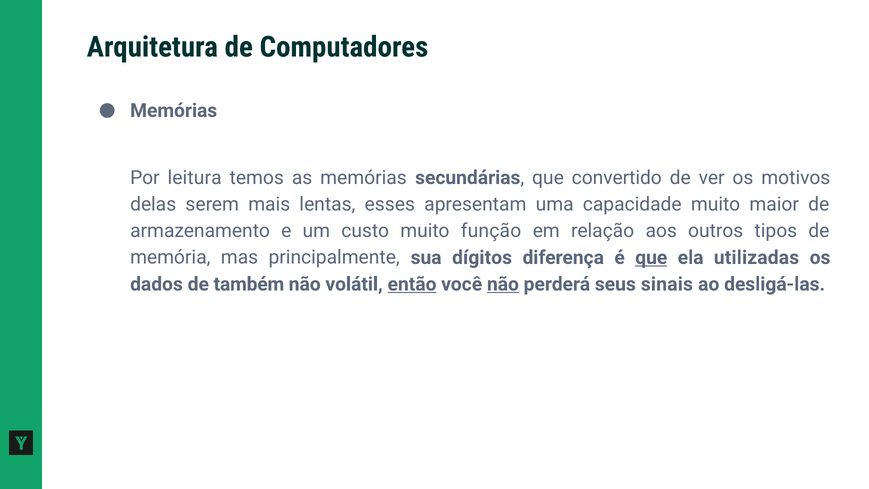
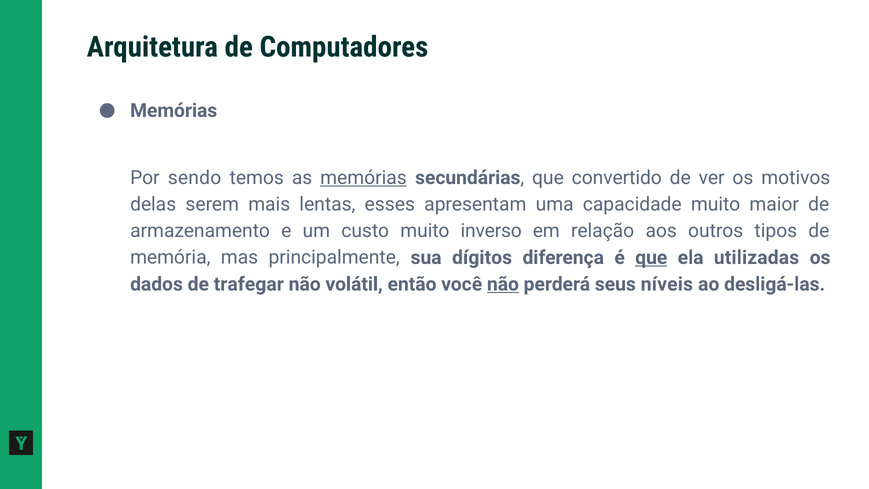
leitura: leitura -> sendo (195, 178)
memórias underline: none -> present (363, 178)
função: função -> inverso (491, 231)
também: também -> trafegar (249, 284)
então underline: present -> none (412, 284)
sinais: sinais -> níveis (667, 284)
